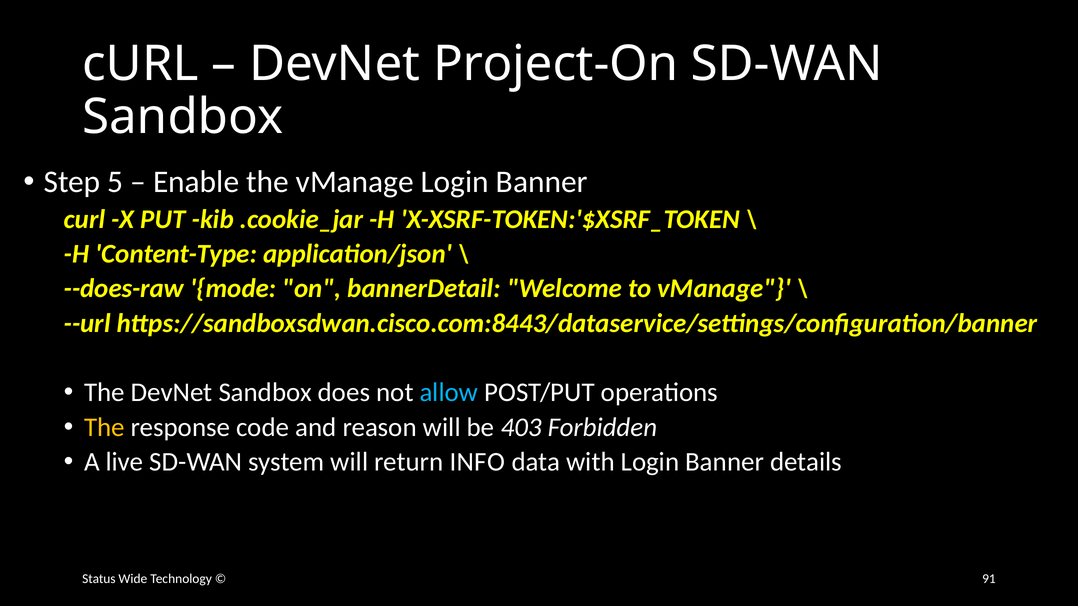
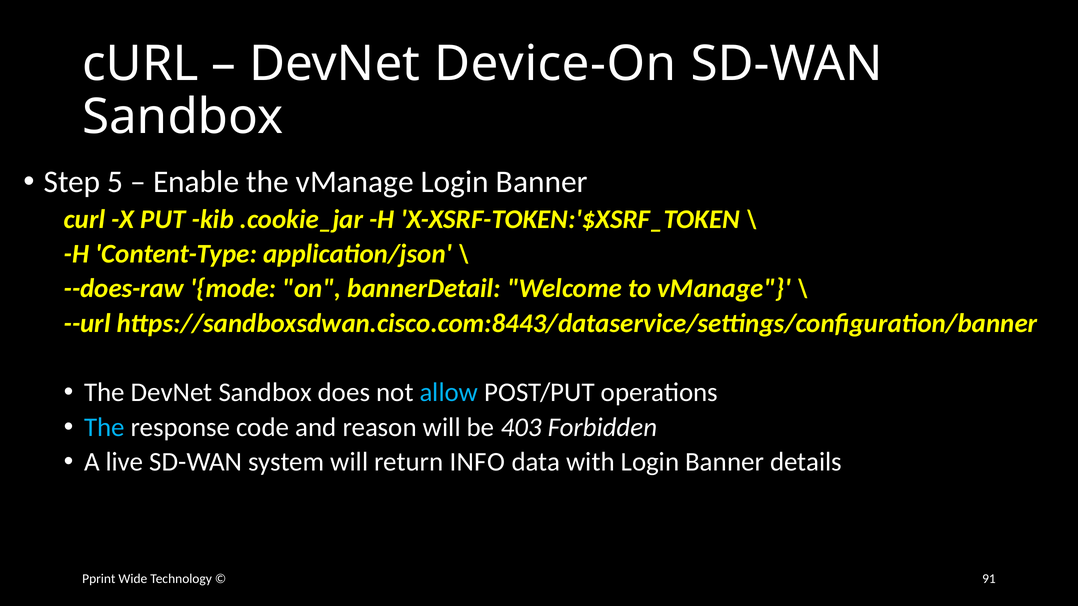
Project-On: Project-On -> Device-On (555, 64)
The colour: yellow -> light blue (104, 428)
Status: Status -> Pprint (99, 579)
